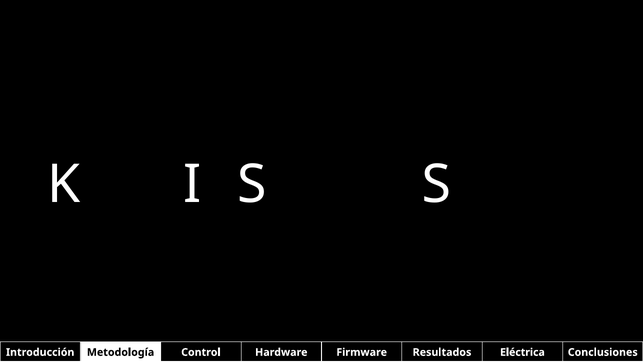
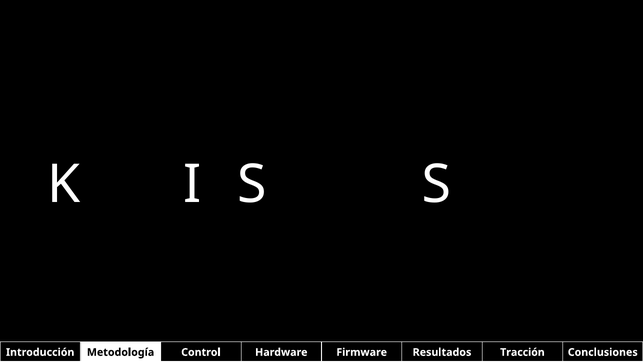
Eléctrica: Eléctrica -> Tracción (522, 352)
